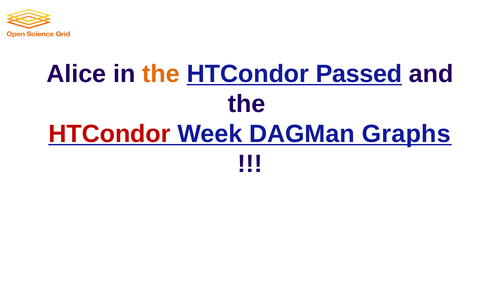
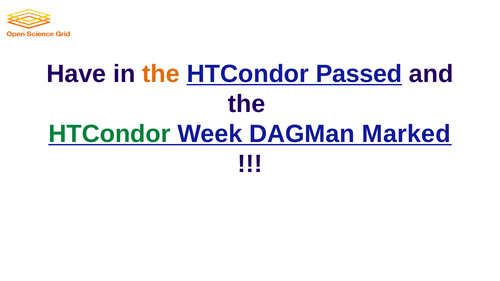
Alice: Alice -> Have (76, 74)
HTCondor colour: red -> green (109, 134)
Graphs: Graphs -> Marked (406, 134)
